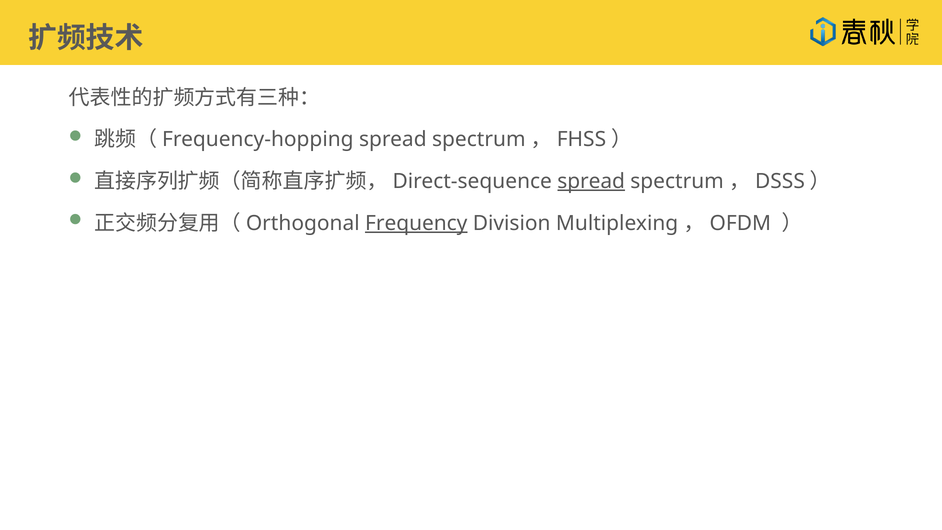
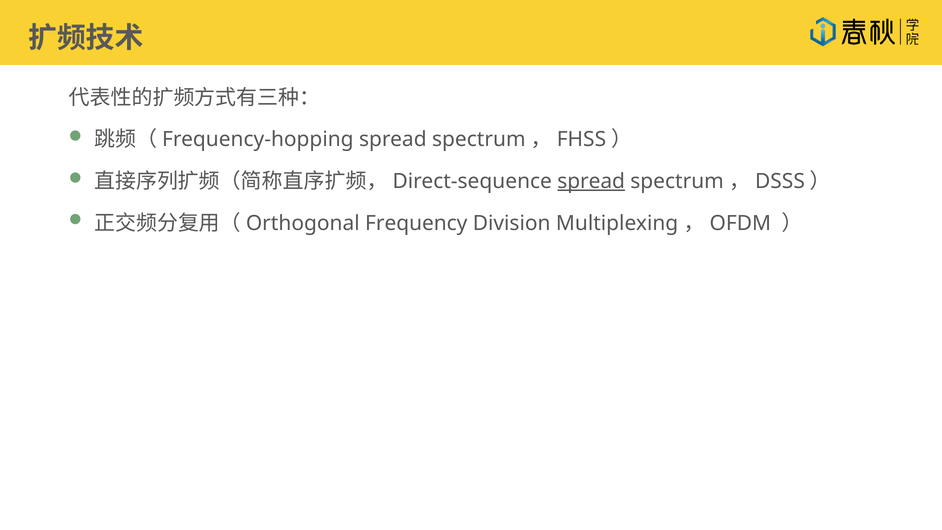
Frequency underline: present -> none (416, 223)
